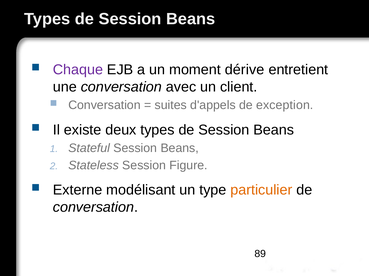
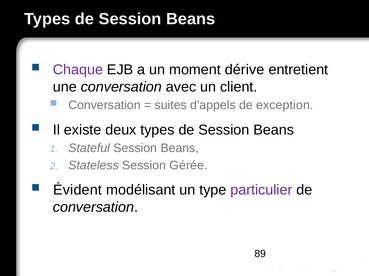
Figure: Figure -> Gérée (188, 166)
Externe: Externe -> Évident (78, 190)
particulier colour: orange -> purple (261, 190)
